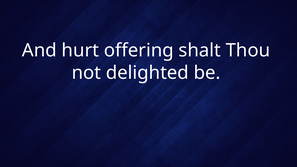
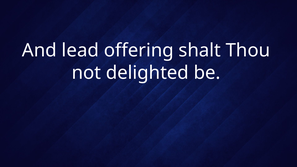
hurt: hurt -> lead (80, 50)
